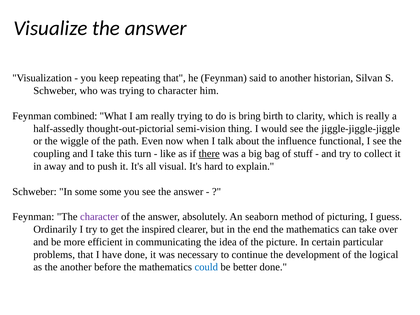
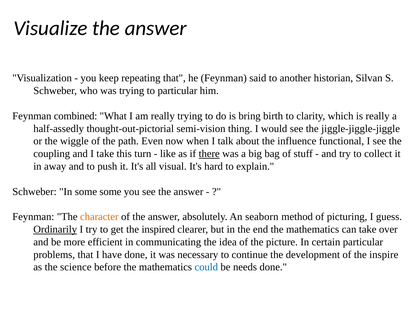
to character: character -> particular (177, 91)
character colour: purple -> orange (99, 217)
Ordinarily underline: none -> present (55, 229)
logical: logical -> inspire (384, 255)
the another: another -> science (76, 267)
better: better -> needs (245, 267)
